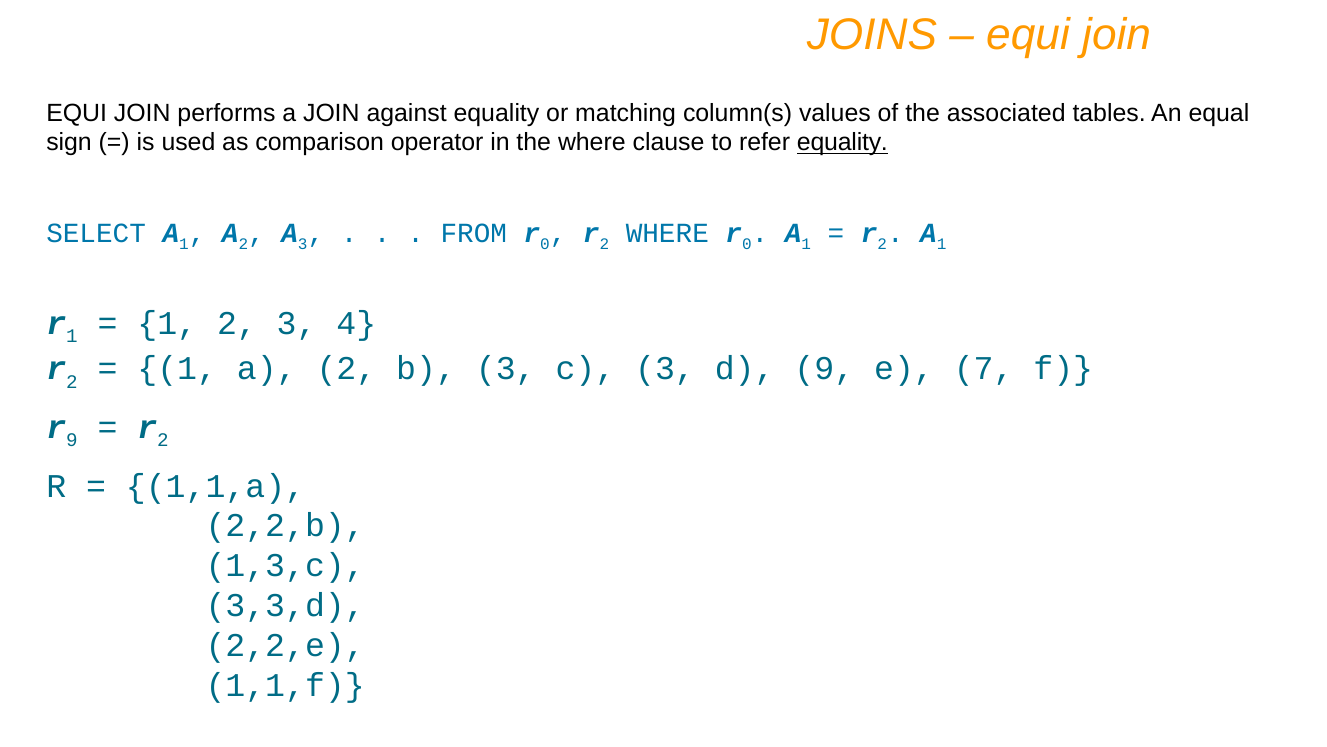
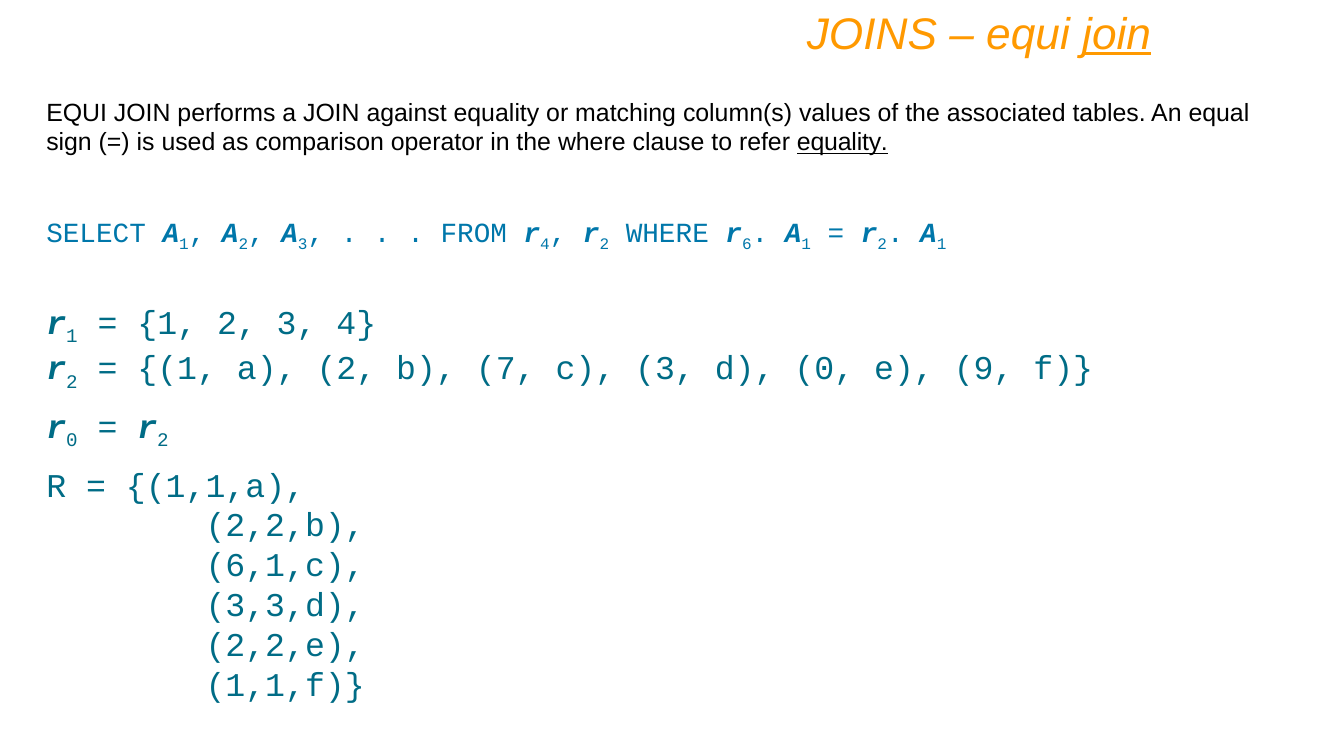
join underline: none -> present (1117, 35)
FROM r 0: 0 -> 4 (545, 244)
WHERE r 0: 0 -> 6 (747, 244)
b 3: 3 -> 7 (506, 369)
d 9: 9 -> 0 (824, 369)
7: 7 -> 9 (984, 369)
r 9: 9 -> 0 (72, 440)
1,3,c: 1,3,c -> 6,1,c (285, 565)
